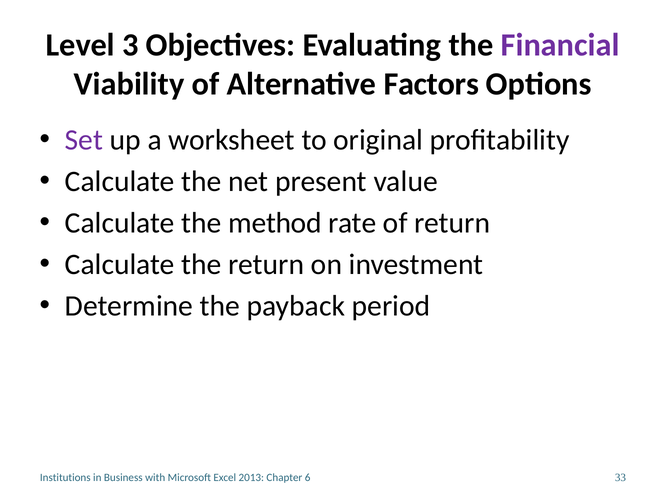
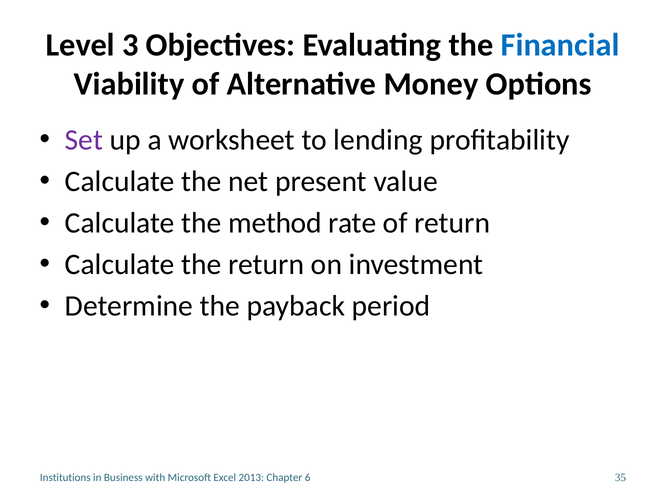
Financial colour: purple -> blue (560, 45)
Factors: Factors -> Money (431, 84)
original: original -> lending (378, 140)
33: 33 -> 35 (620, 477)
